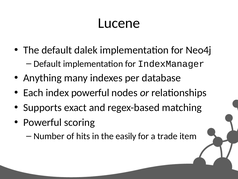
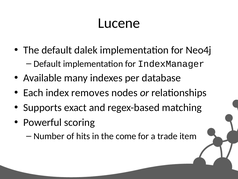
Anything: Anything -> Available (42, 78)
index powerful: powerful -> removes (90, 93)
easily: easily -> come (126, 136)
